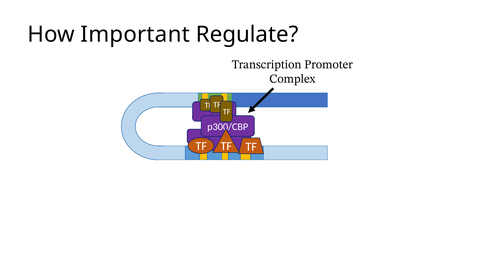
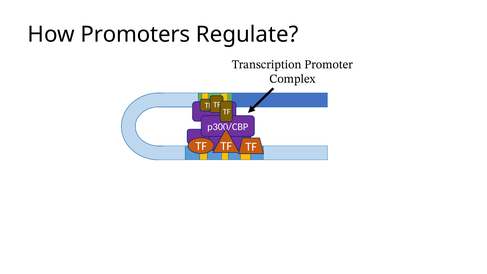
Important: Important -> Promoters (135, 35)
